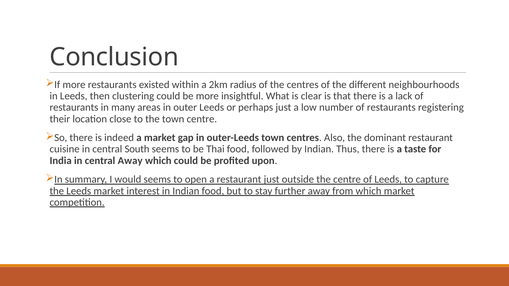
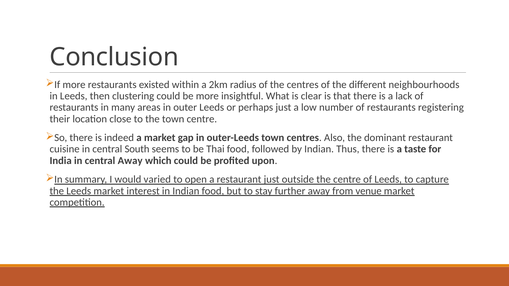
would seems: seems -> varied (157, 180)
from which: which -> venue (369, 191)
